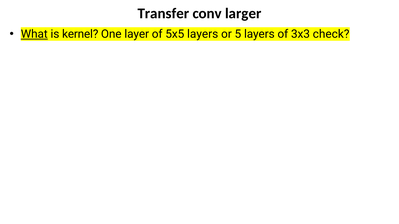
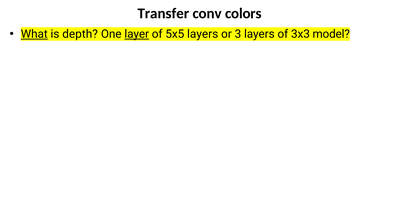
larger: larger -> colors (243, 14)
kernel: kernel -> depth (80, 34)
layer underline: none -> present (137, 34)
5: 5 -> 3 (238, 34)
check: check -> model (331, 34)
